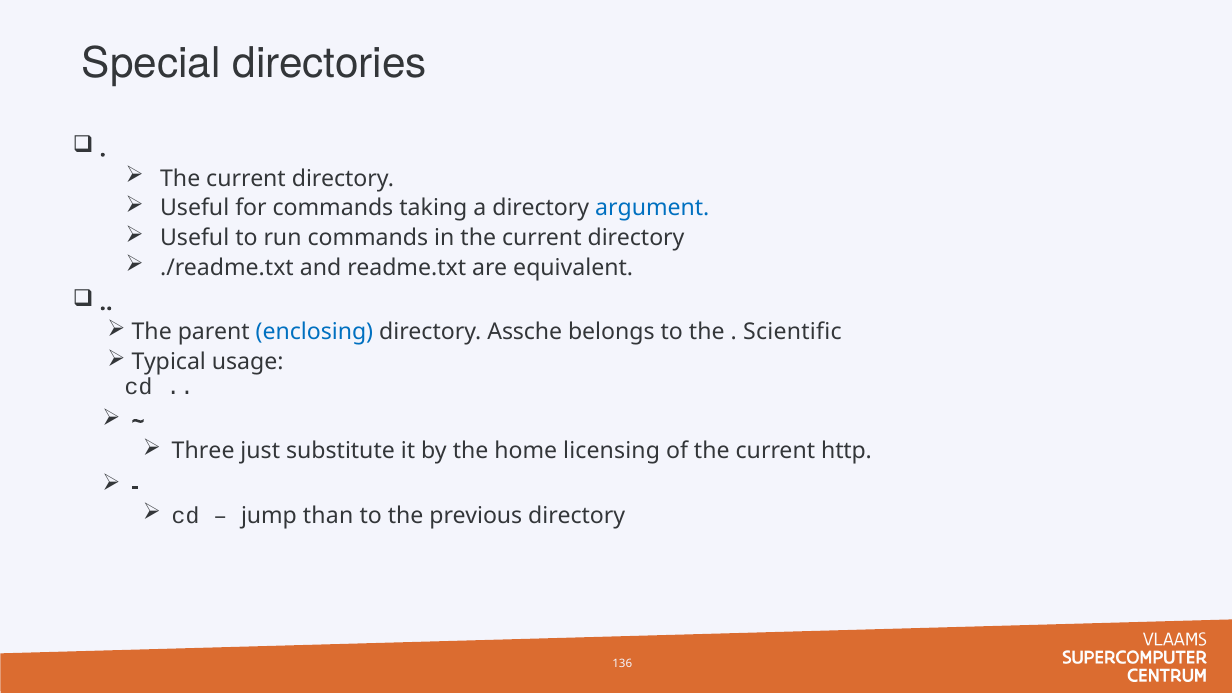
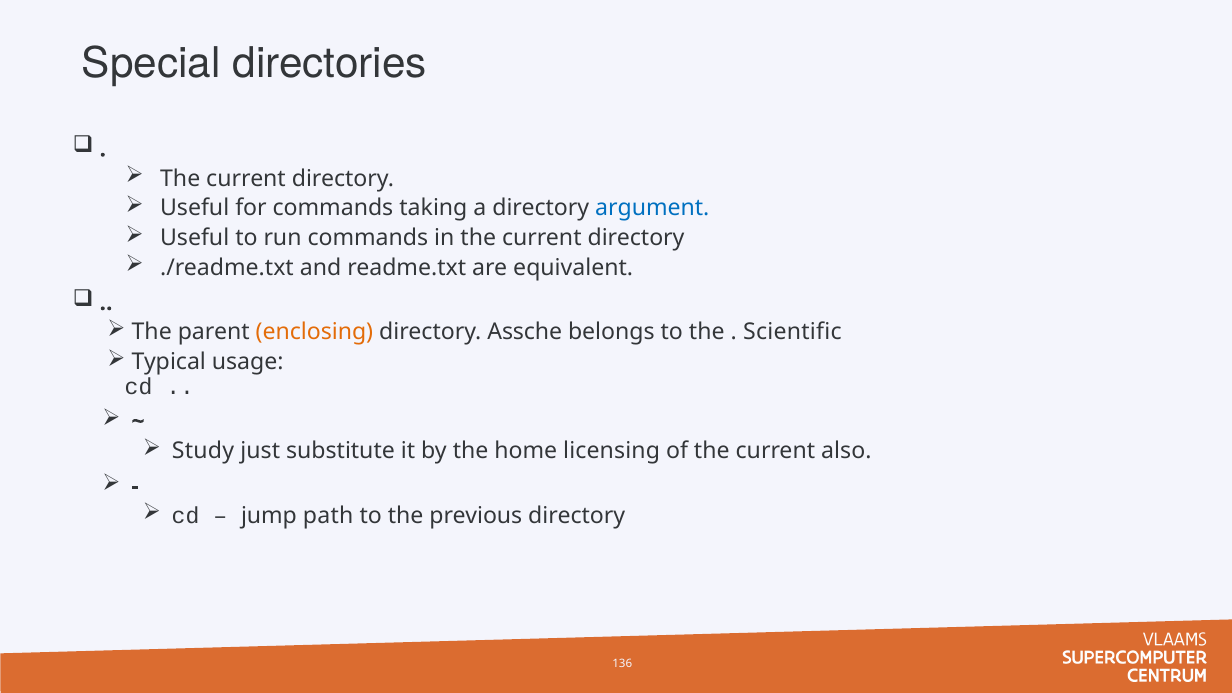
enclosing colour: blue -> orange (314, 332)
Three: Three -> Study (203, 451)
http: http -> also (846, 451)
than: than -> path (328, 516)
